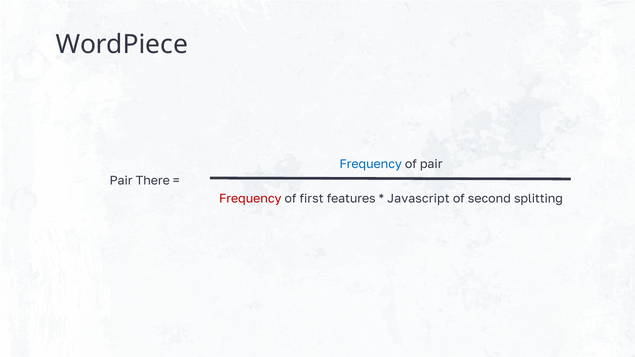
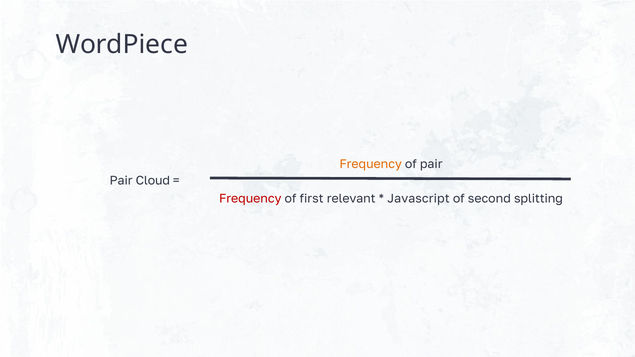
Frequency colour: blue -> orange (371, 164)
There: There -> Cloud (153, 181)
features: features -> relevant (351, 199)
